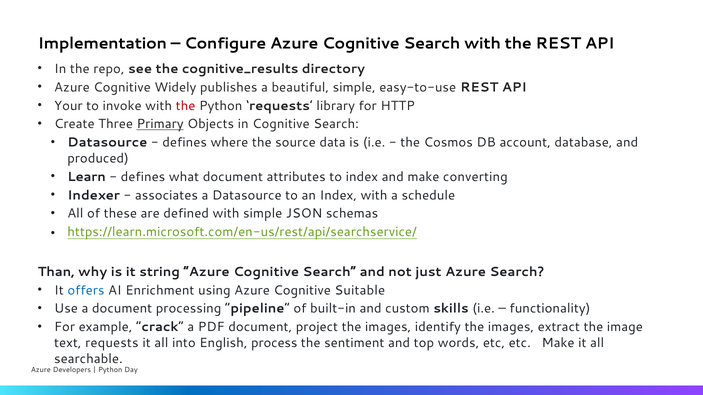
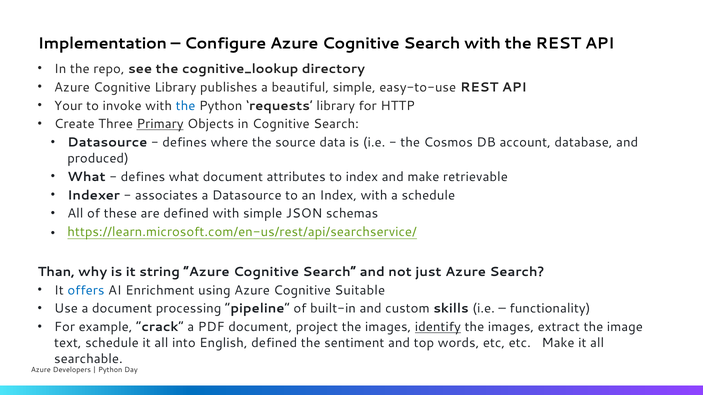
cognitive_results: cognitive_results -> cognitive_lookup (240, 69)
Cognitive Widely: Widely -> Library (175, 87)
the colour: red -> blue (186, 106)
Learn: Learn -> What (86, 177)
converting: converting -> retrievable (475, 177)
identify underline: none -> present (438, 327)
text requests: requests -> schedule (112, 343)
English process: process -> defined (274, 343)
